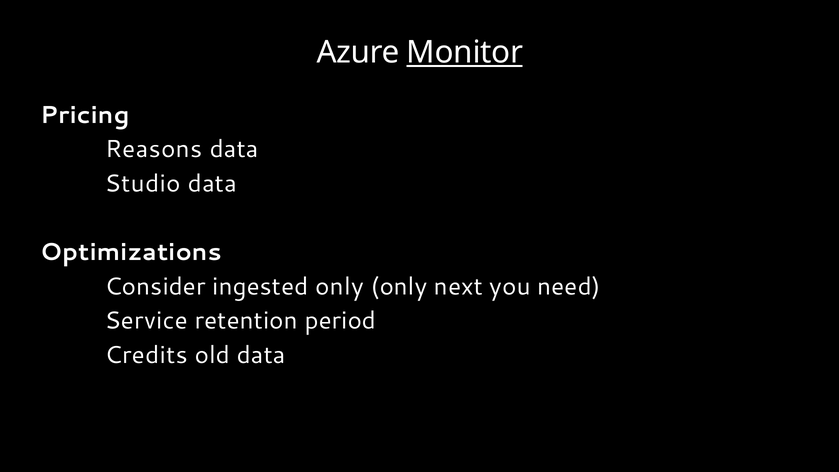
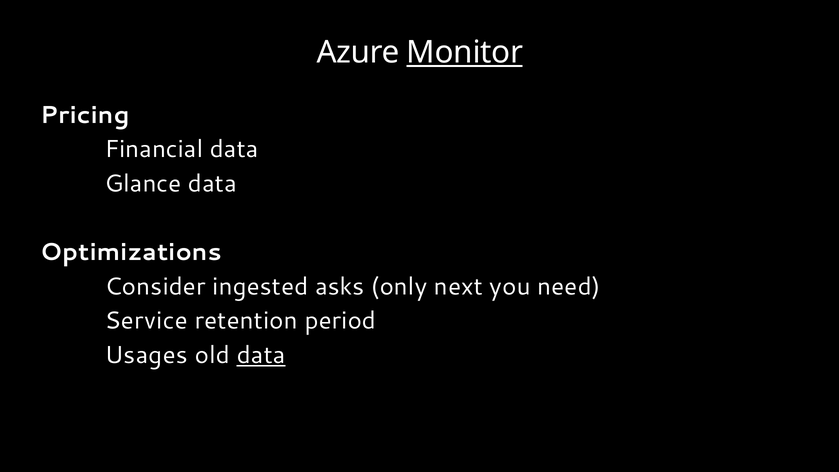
Reasons: Reasons -> Financial (154, 149)
Studio: Studio -> Glance (143, 184)
ingested only: only -> asks (340, 287)
Credits: Credits -> Usages (146, 355)
data underline: none -> present (261, 355)
